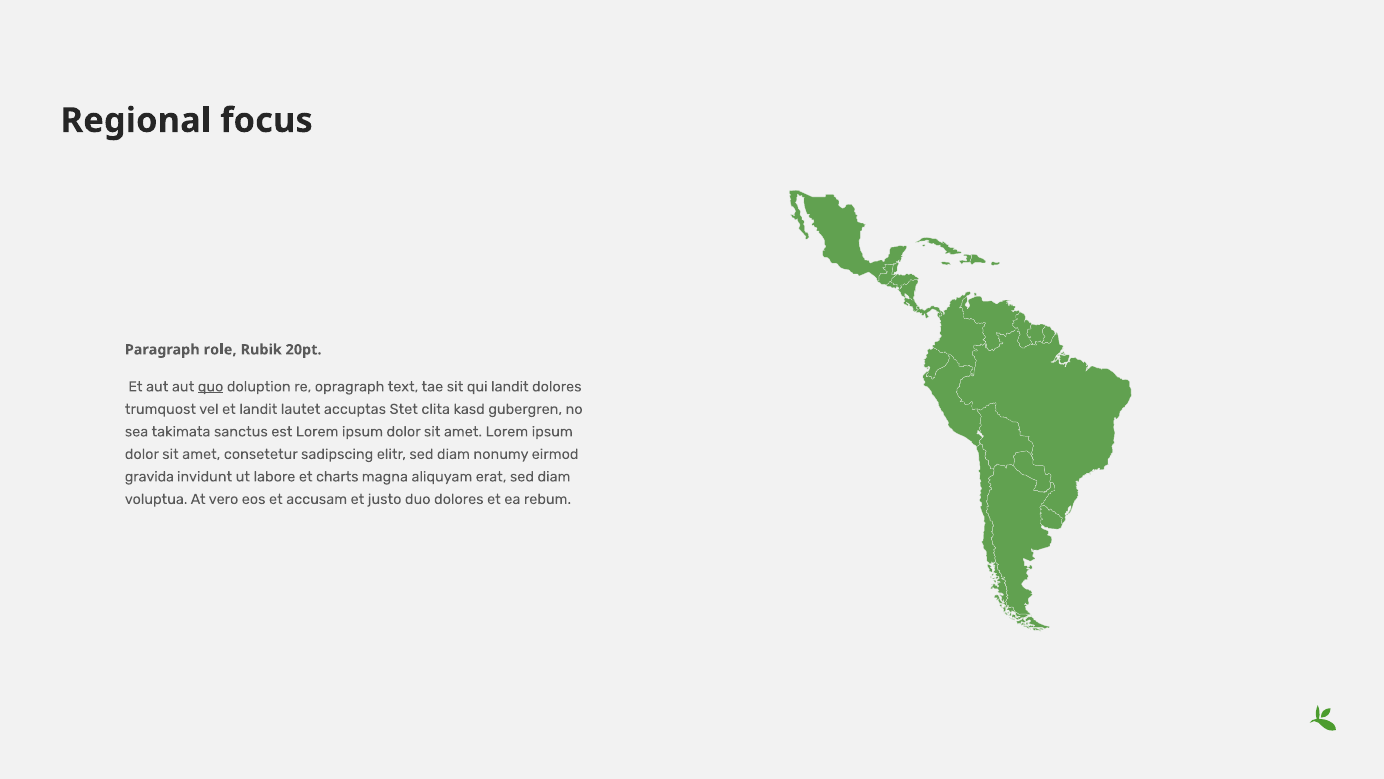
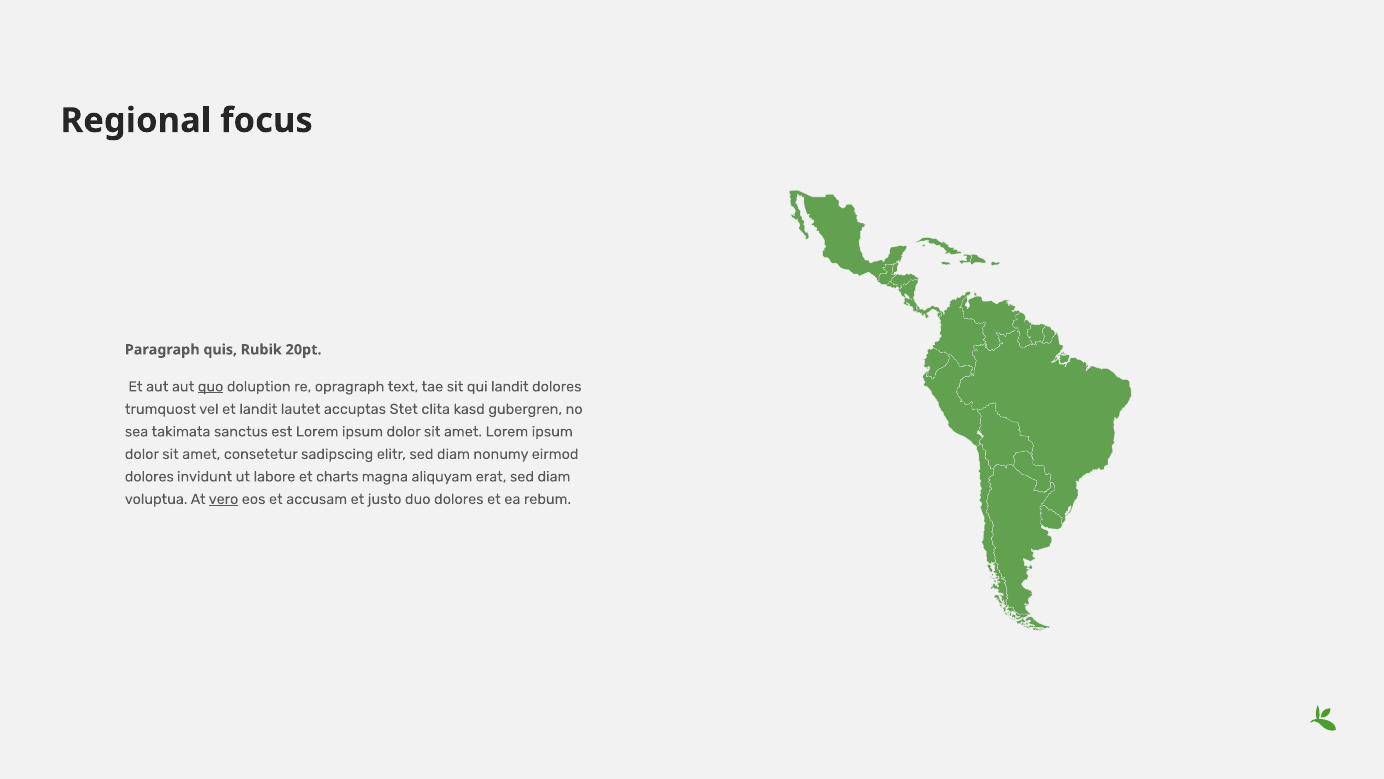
role: role -> quis (220, 349)
gravida: gravida -> dolores (149, 476)
vero underline: none -> present (224, 499)
